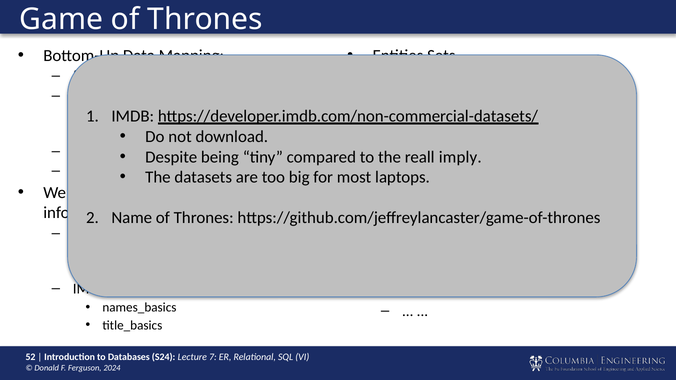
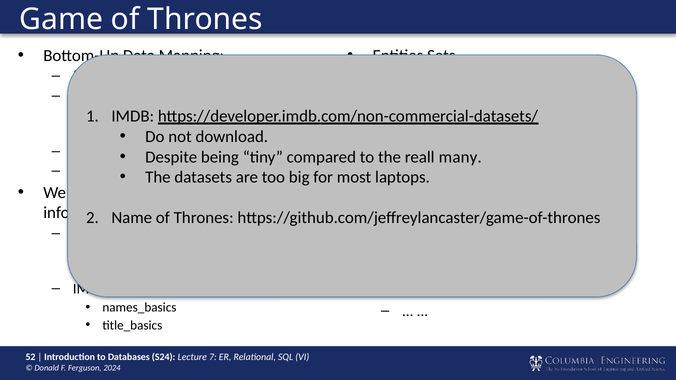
imply: imply -> many (460, 157)
